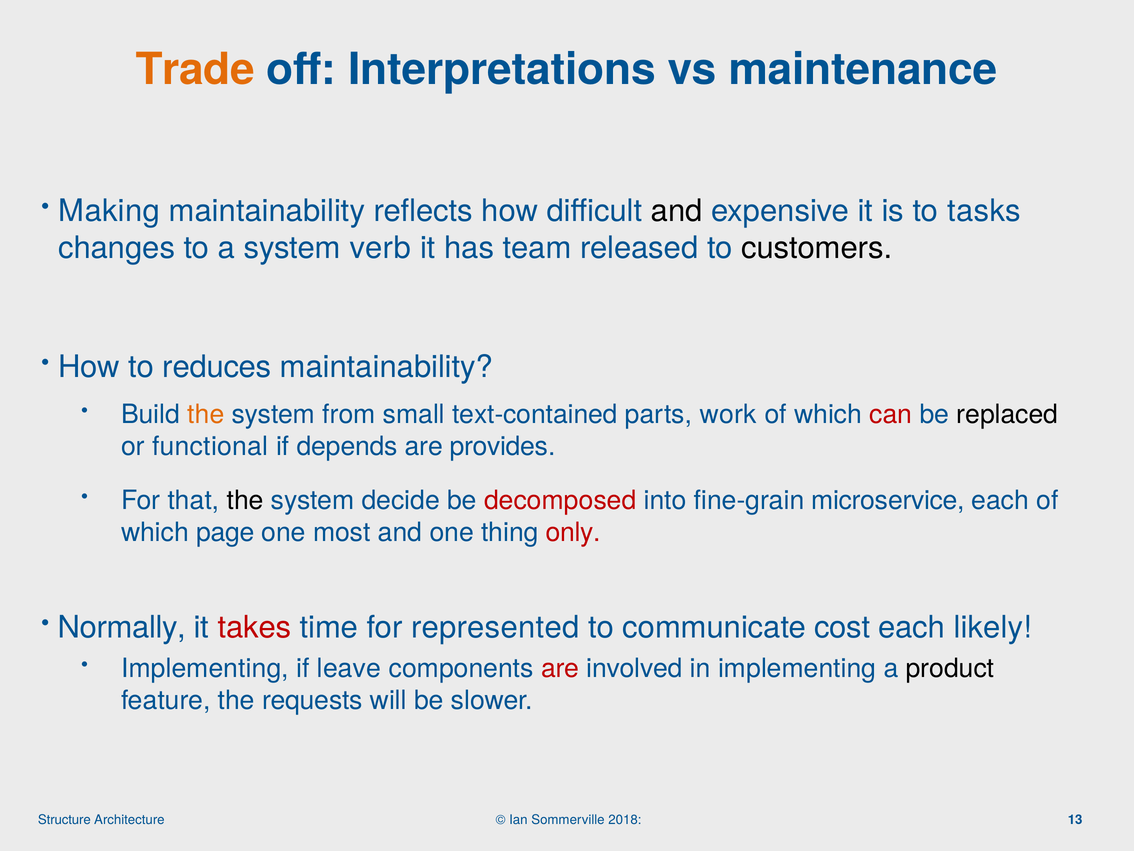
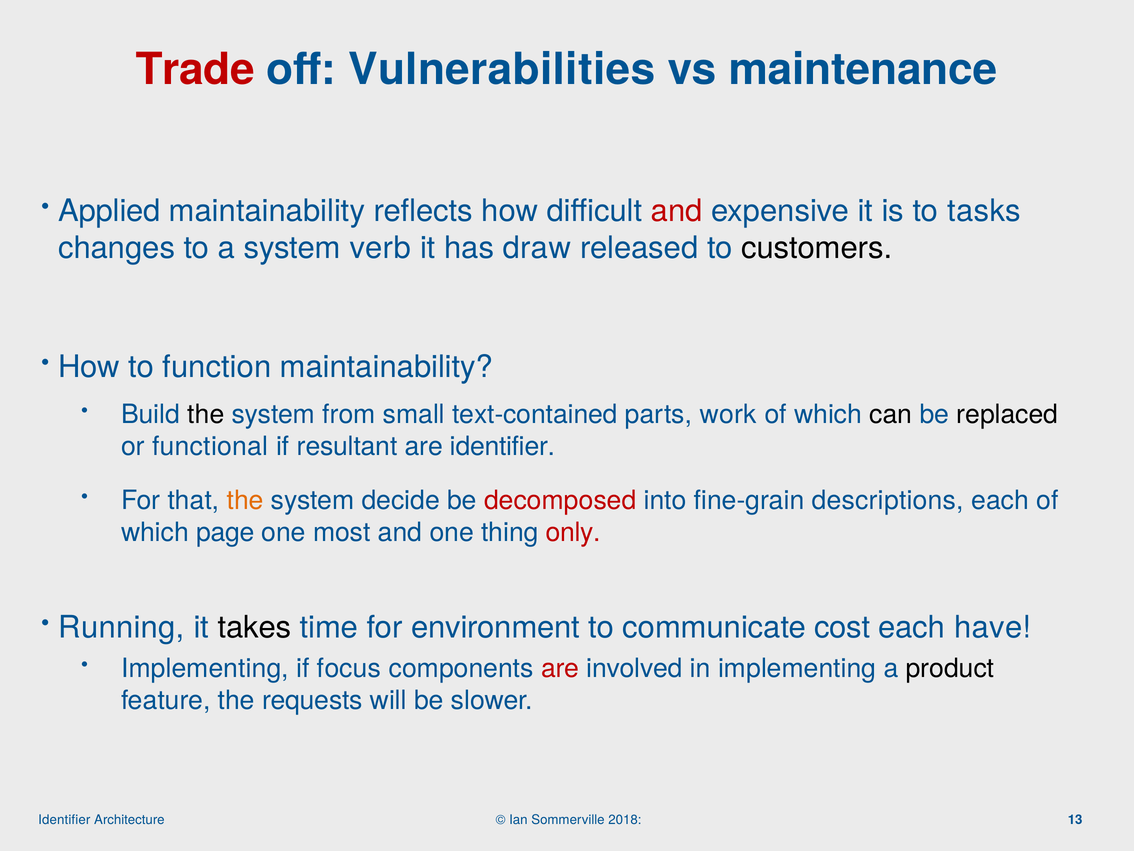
Trade colour: orange -> red (195, 70)
Interpretations: Interpretations -> Vulnerabilities (502, 70)
Making: Making -> Applied (109, 211)
and colour: black -> red (677, 211)
team: team -> draw (537, 248)
reduces: reduces -> function (217, 367)
the colour: orange -> black (206, 414)
can colour: red -> black (891, 414)
depends: depends -> resultant (347, 446)
are provides: provides -> identifier (503, 446)
the colour: black -> orange (245, 500)
microservice: microservice -> descriptions (888, 500)
Normally: Normally -> Running (121, 627)
takes colour: red -> black (254, 627)
represented: represented -> environment (495, 627)
likely: likely -> have (993, 627)
leave: leave -> focus (349, 668)
Structure: Structure -> Identifier (64, 819)
